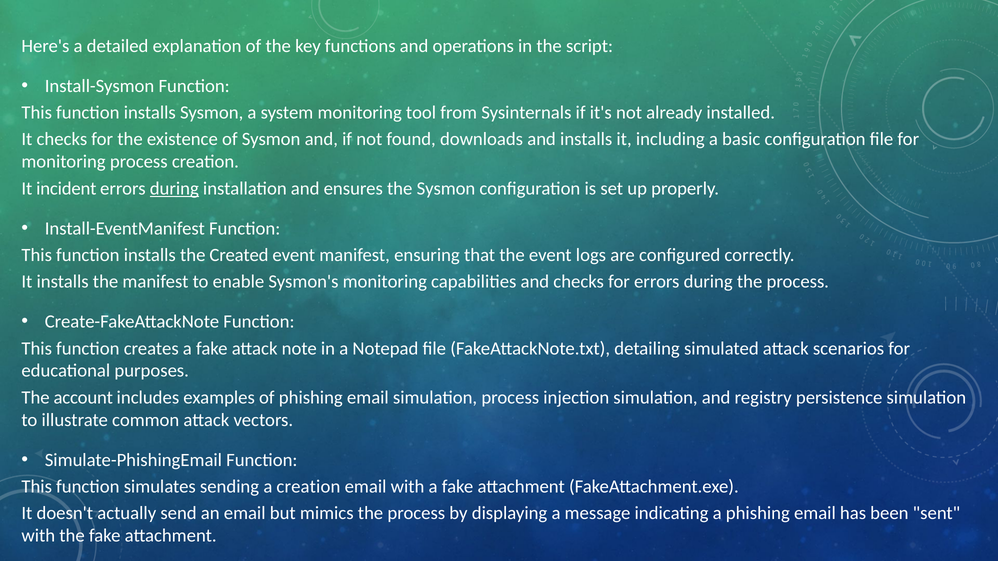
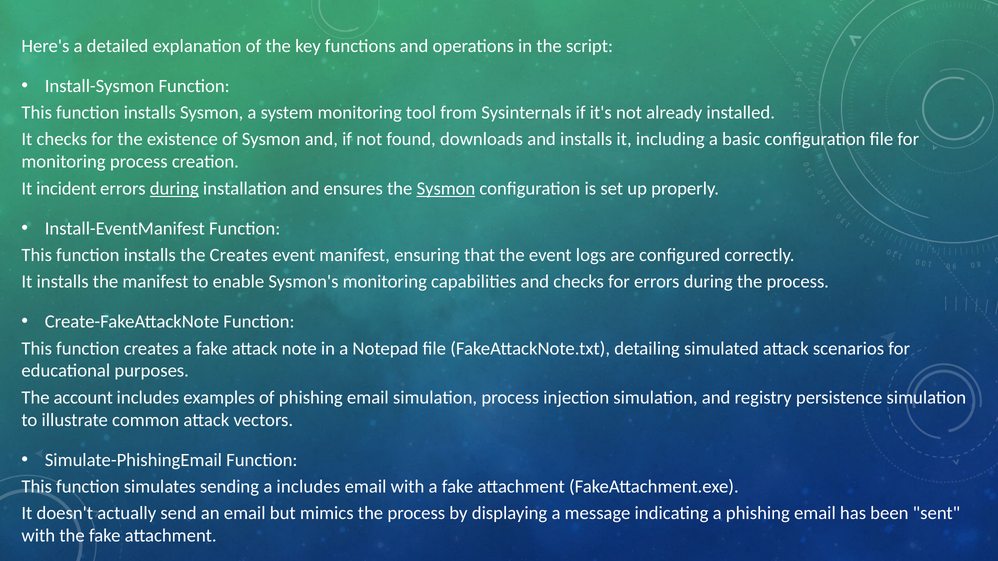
Sysmon underline: none -> present (446, 188)
the Created: Created -> Creates (239, 255)
a creation: creation -> includes (308, 487)
